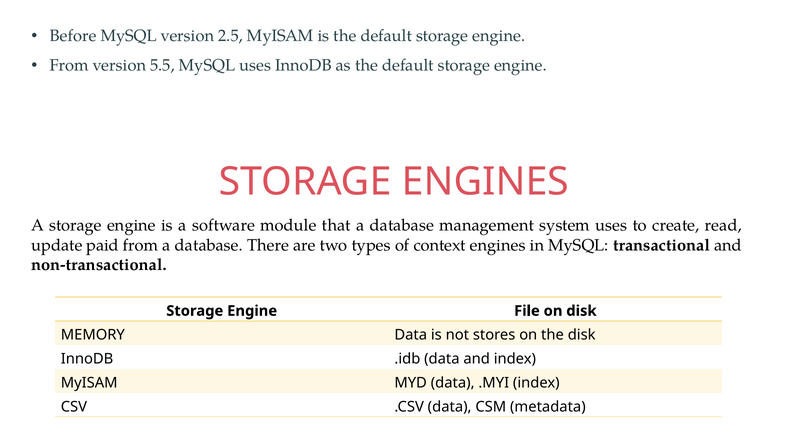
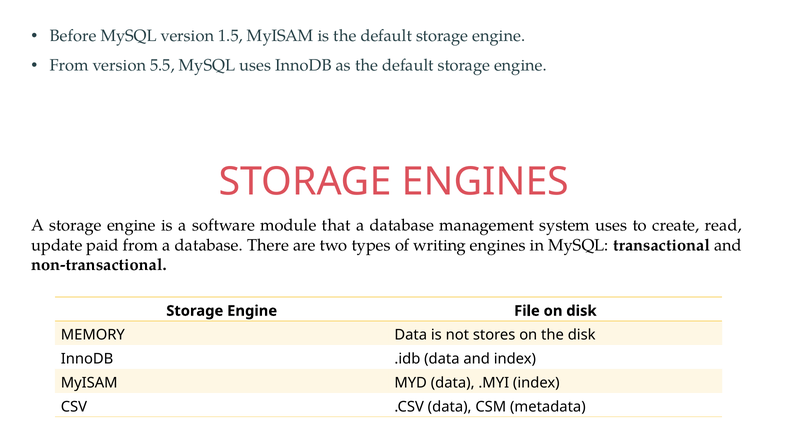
2.5: 2.5 -> 1.5 (231, 36)
context: context -> writing (440, 245)
